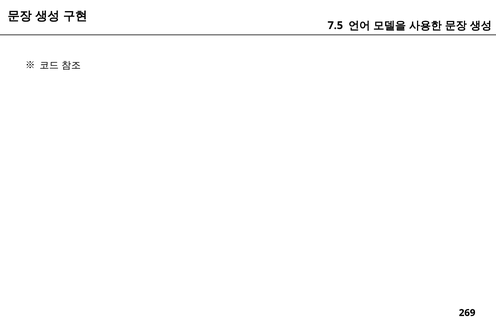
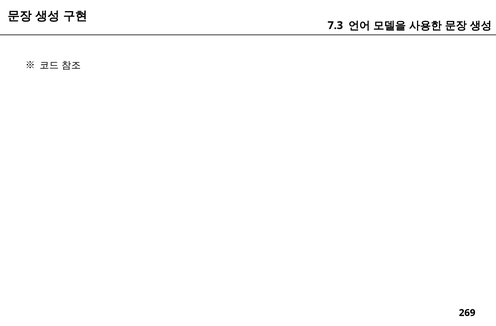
7.5: 7.5 -> 7.3 (335, 25)
